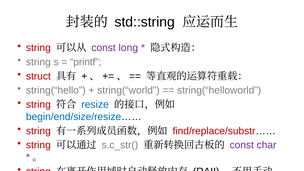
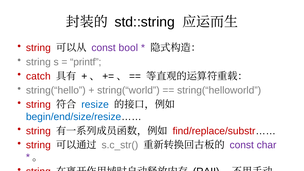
long: long -> bool (128, 48)
struct: struct -> catch (38, 76)
